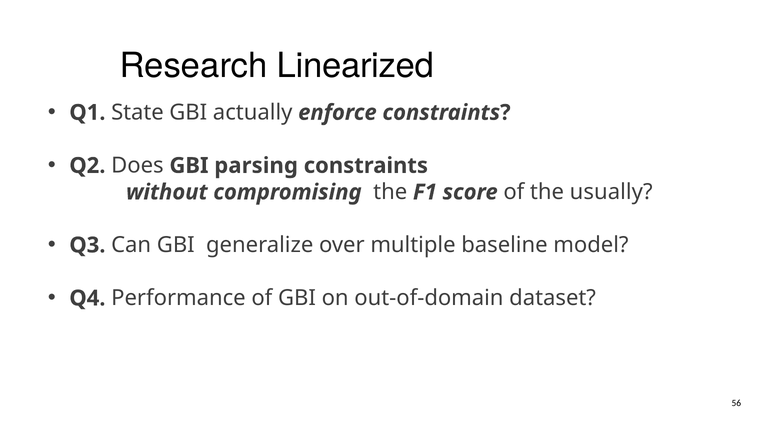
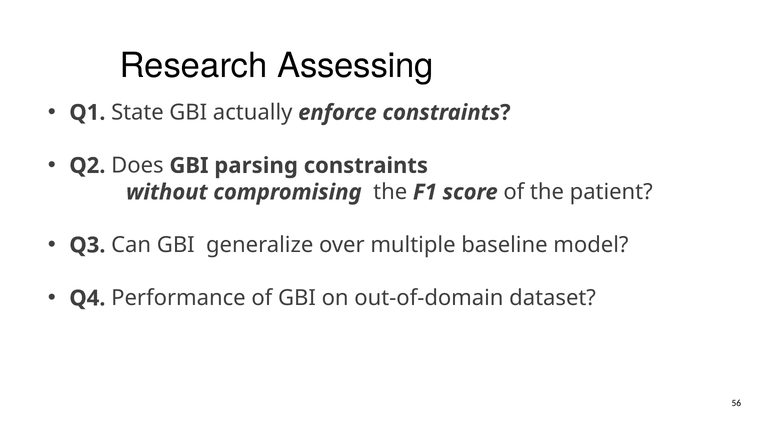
Linearized: Linearized -> Assessing (355, 66)
usually: usually -> patient (611, 192)
